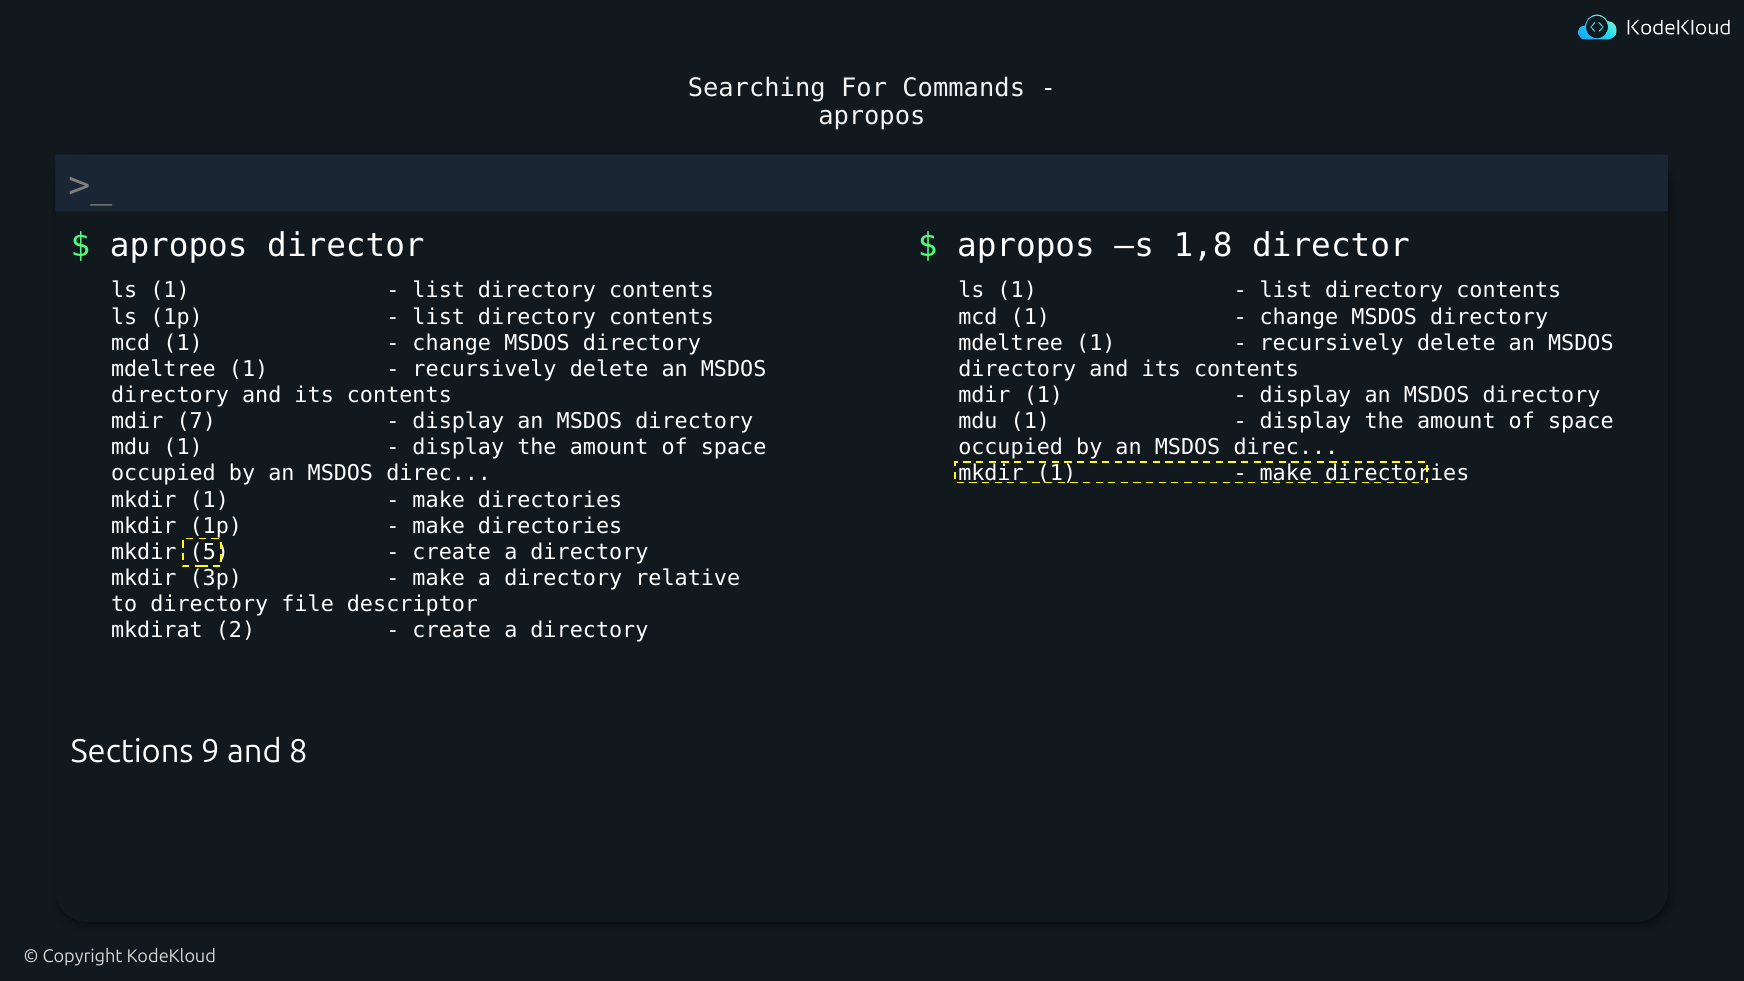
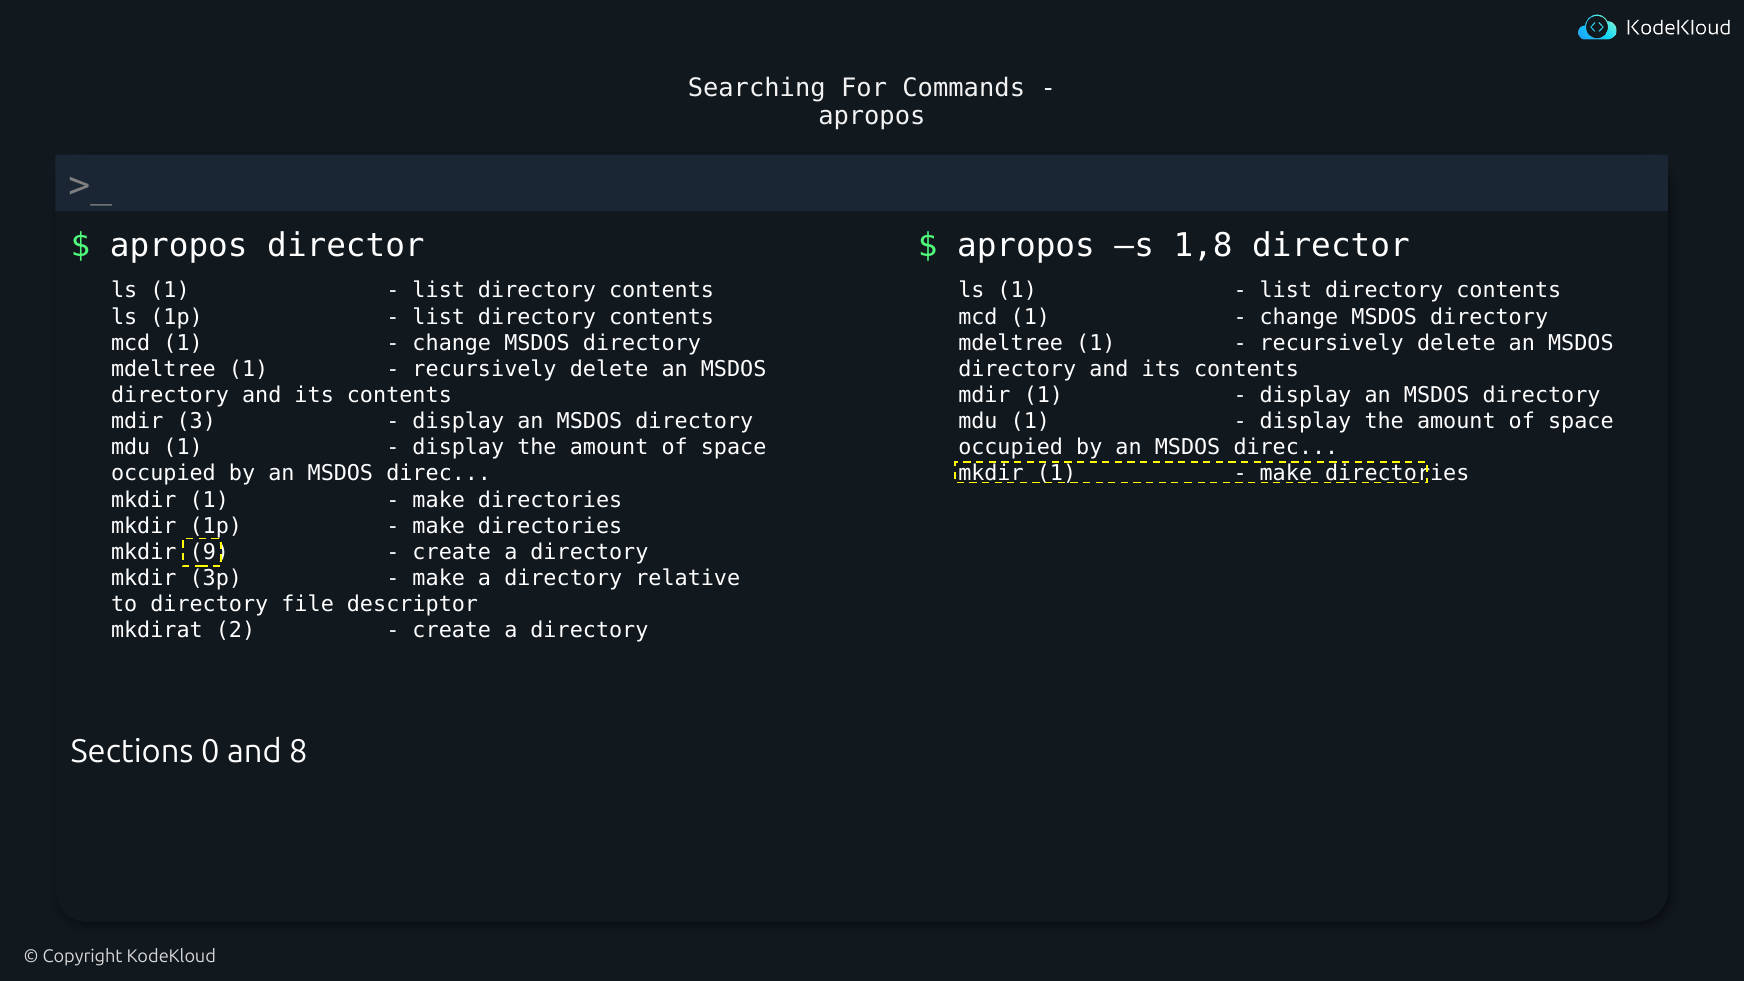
7: 7 -> 3 (196, 421)
5: 5 -> 9 (209, 552)
9: 9 -> 0 (210, 752)
